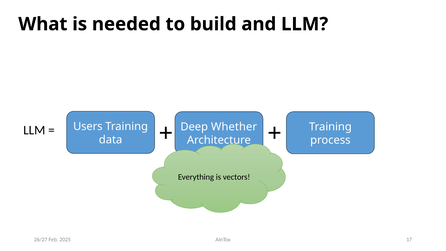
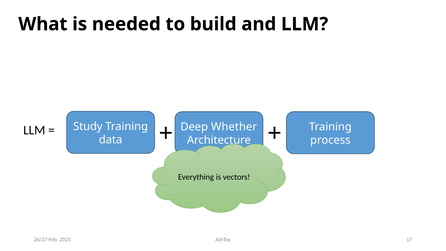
Users: Users -> Study (88, 126)
